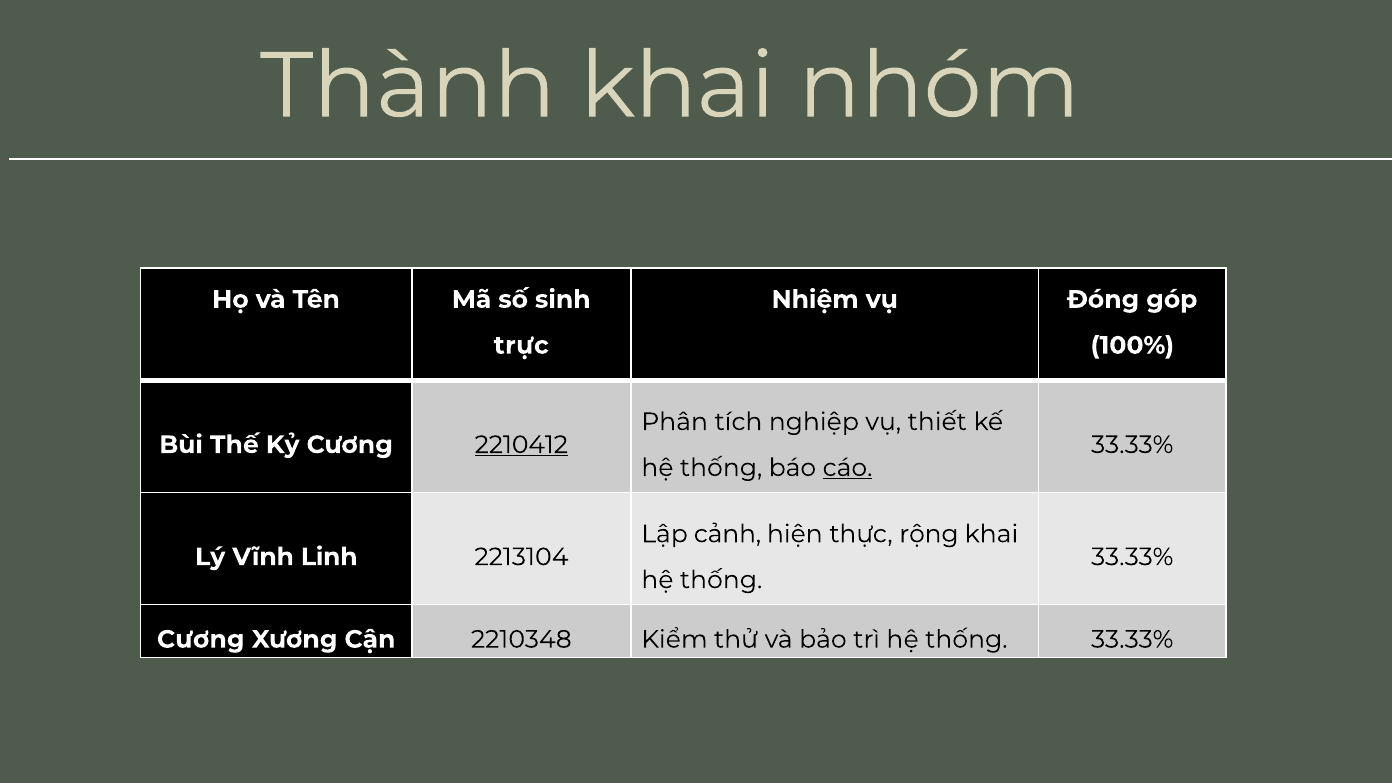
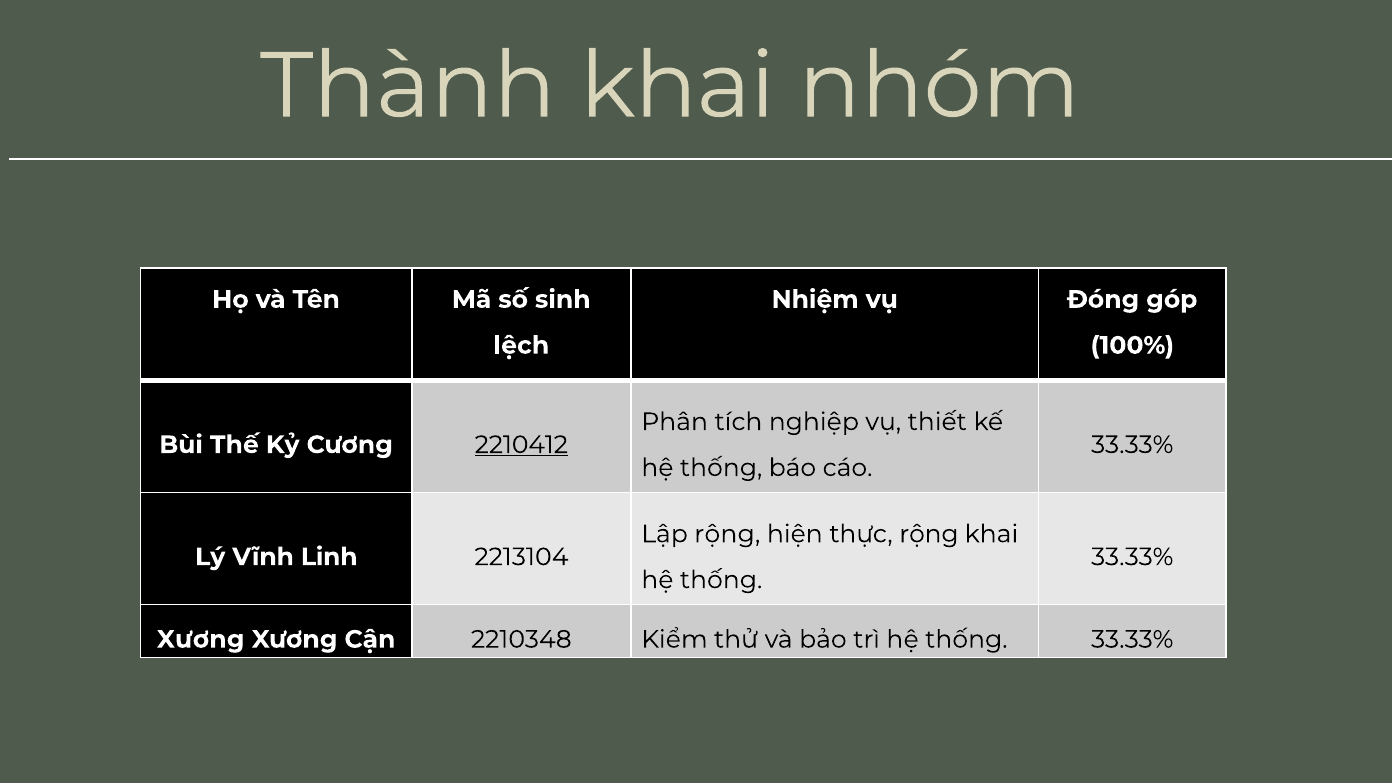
trực: trực -> lệch (521, 345)
cáo underline: present -> none (847, 468)
Lập cảnh: cảnh -> rộng (727, 534)
Cương: Cương -> Xương (201, 639)
